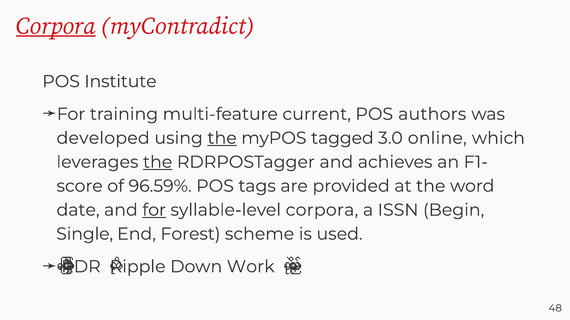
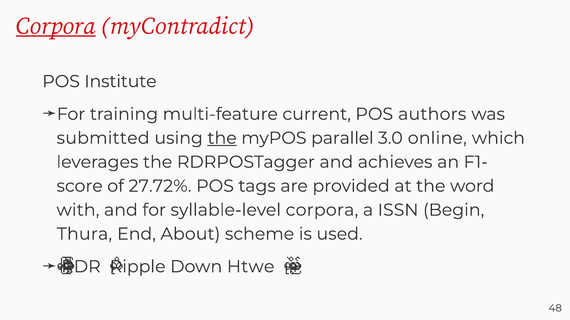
developed: developed -> submitted (103, 138)
tagged: tagged -> parallel (342, 138)
the underline: present -> none (158, 162)
96.59%: 96.59% -> 27.72% (160, 186)
date: date -> with (78, 210)
for underline: present -> none (154, 210)
Single: Single -> Thura (84, 234)
Forest: Forest -> About (190, 234)
Work: Work -> Htwe (251, 267)
